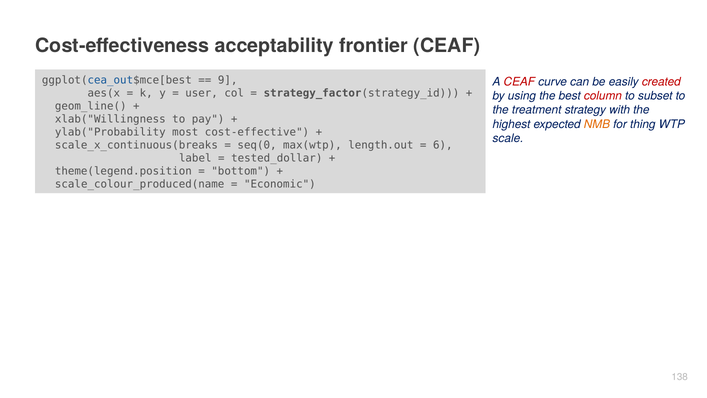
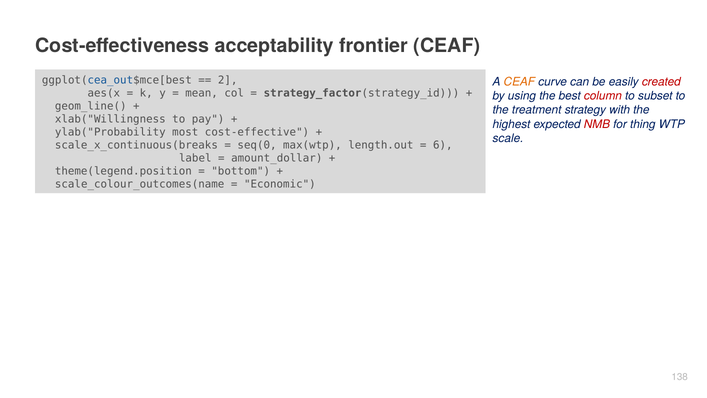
9: 9 -> 2 (228, 80)
CEAF colour: red -> orange (519, 82)
user: user -> mean (202, 93)
NMB colour: orange -> red (597, 124)
tested_dollar: tested_dollar -> amount_dollar (277, 158)
scale_colour_produced(name: scale_colour_produced(name -> scale_colour_outcomes(name (140, 184)
